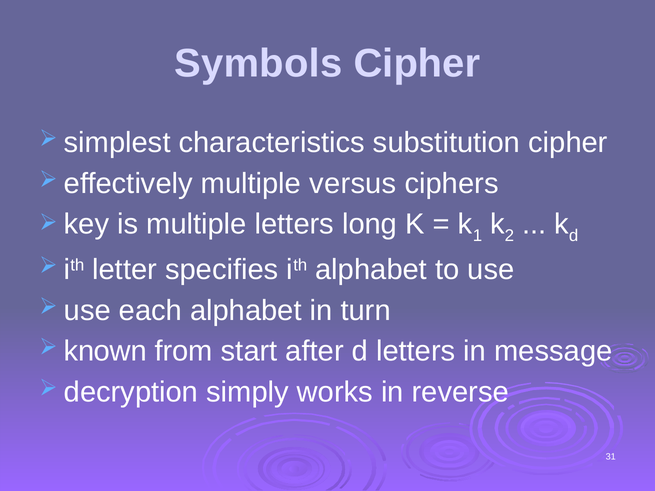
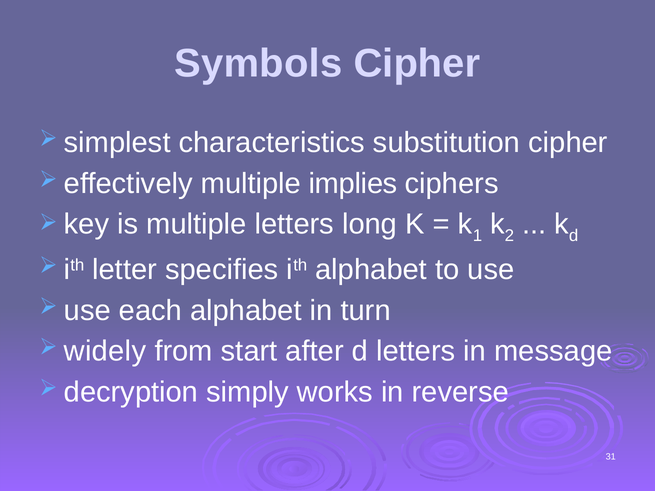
versus: versus -> implies (353, 184)
known: known -> widely (105, 352)
